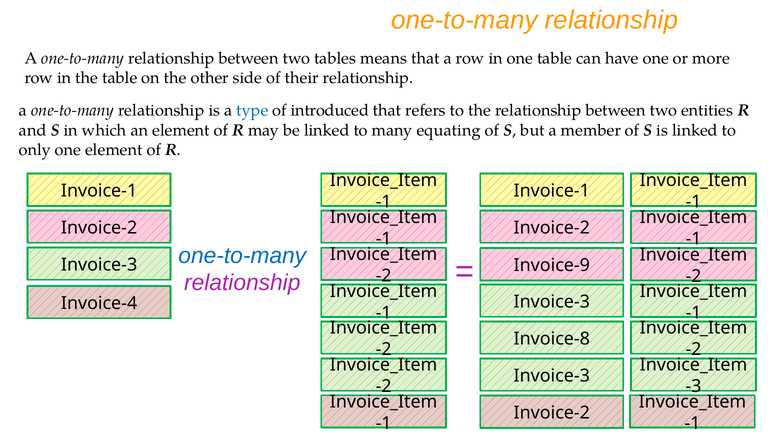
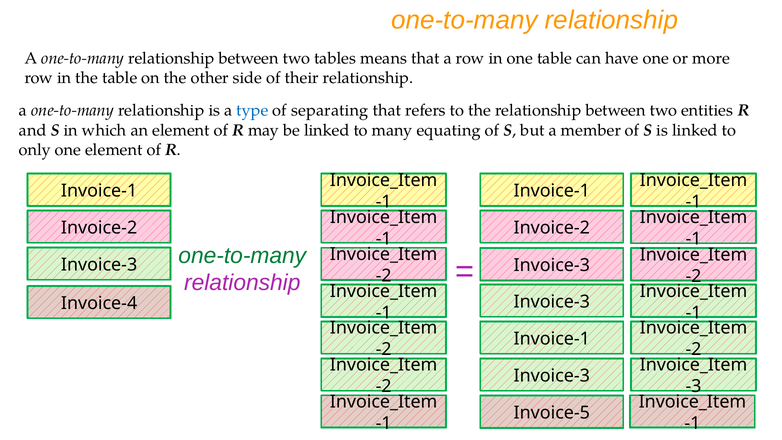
introduced: introduced -> separating (330, 111)
one-to-many colour: blue -> green (242, 255)
Invoice-9: Invoice-9 -> Invoice-3 (552, 265)
Invoice-8: Invoice-8 -> Invoice-1 (552, 339)
Invoice-2: Invoice-2 -> Invoice-5 (552, 413)
